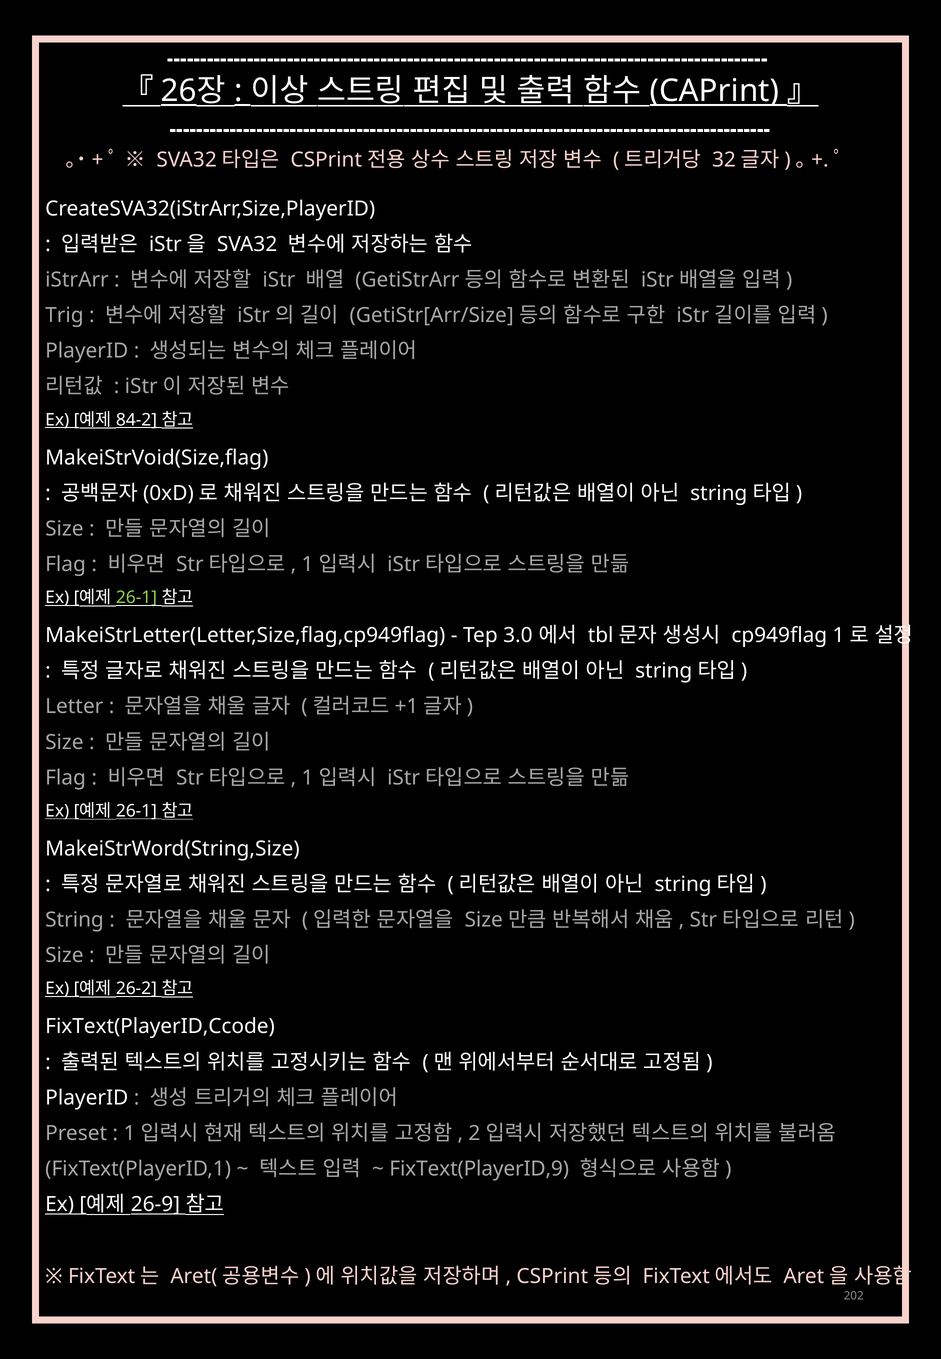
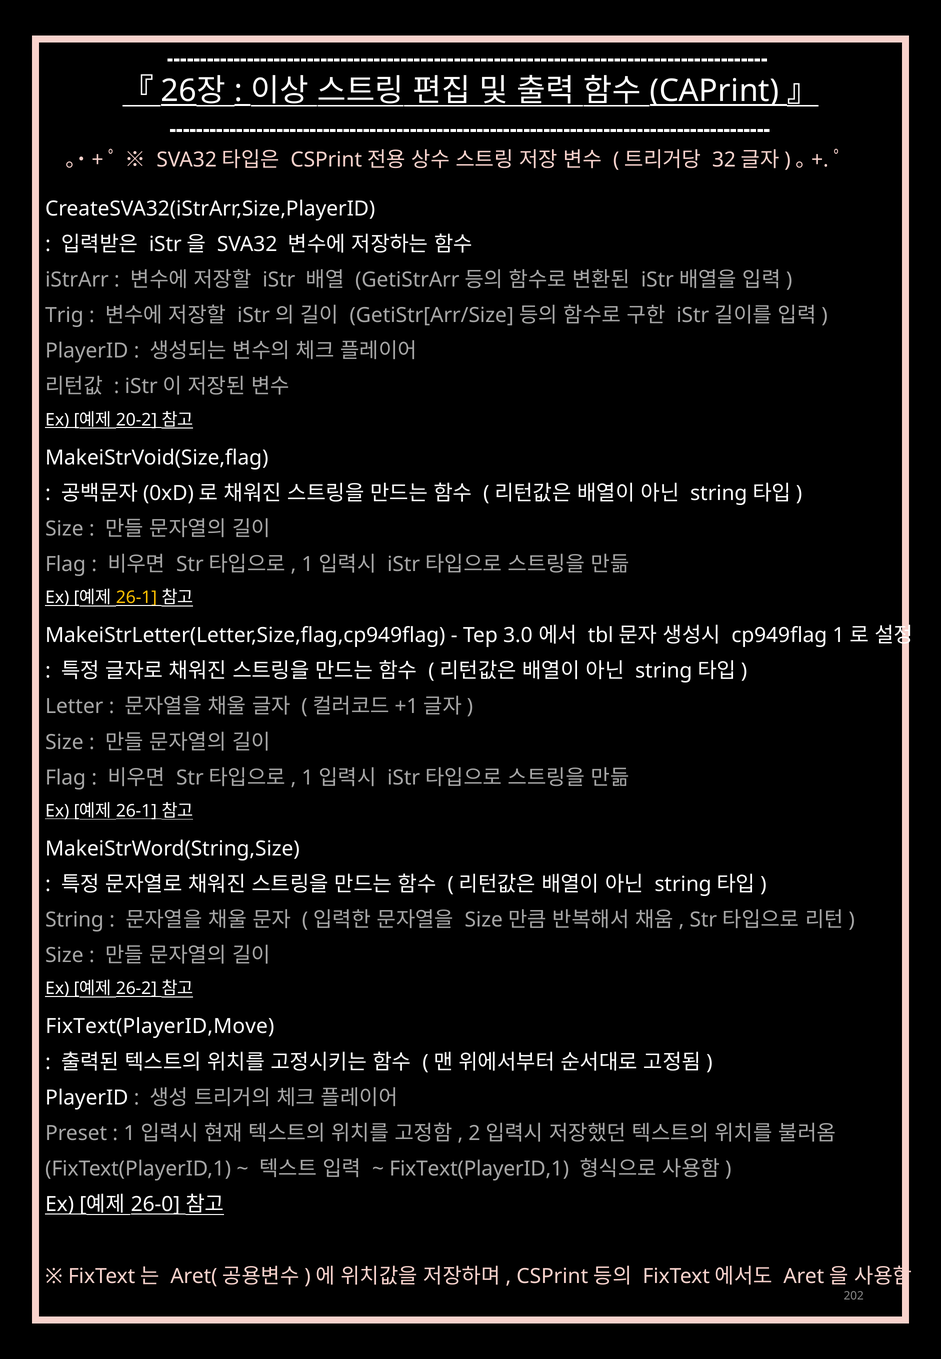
84-2: 84-2 -> 20-2 (136, 420)
26-1 colour: light green -> yellow (136, 598)
FixText(PlayerID,Ccode: FixText(PlayerID,Ccode -> FixText(PlayerID,Move (160, 1027)
FixText(PlayerID,9: FixText(PlayerID,9 -> FixText(PlayerID,1 (479, 1169)
26-9: 26-9 -> 26-0 (155, 1205)
